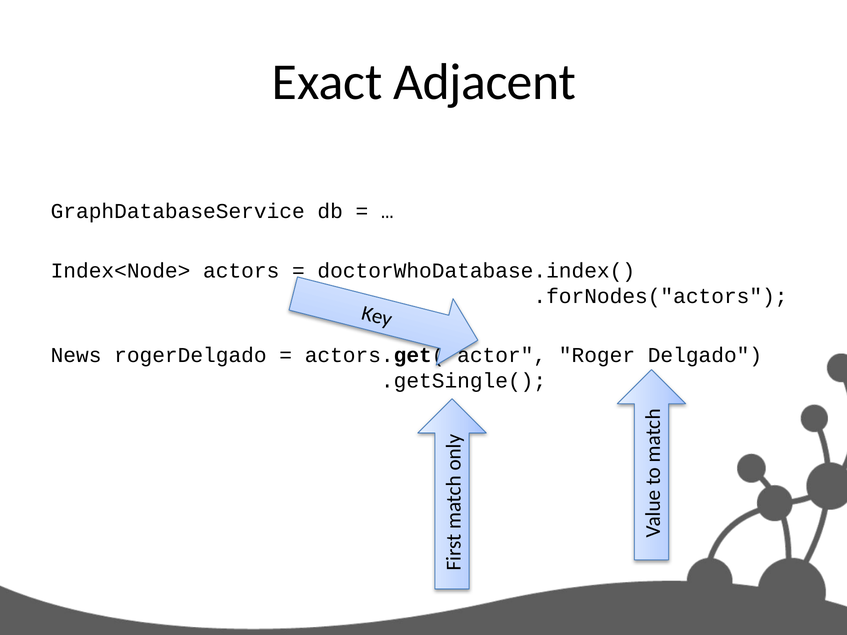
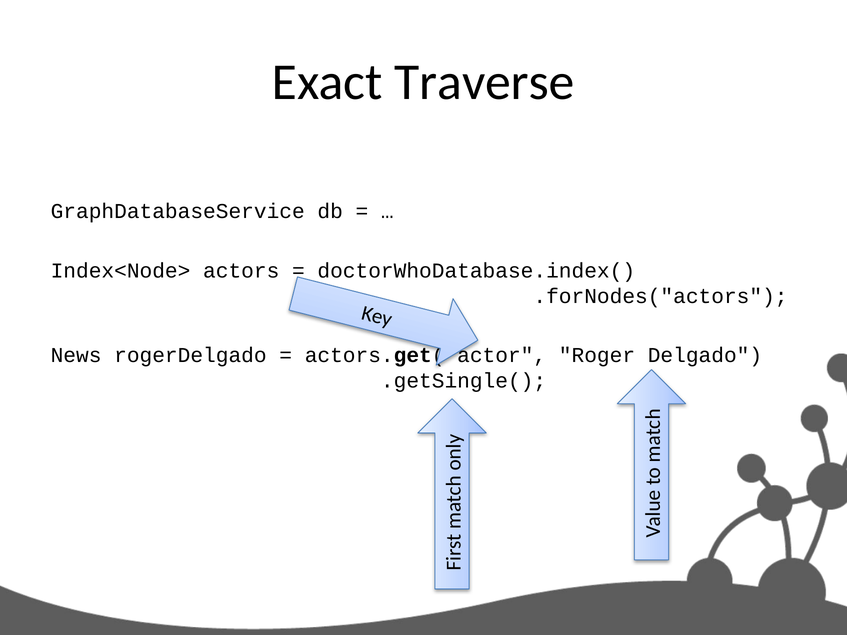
Adjacent: Adjacent -> Traverse (484, 82)
